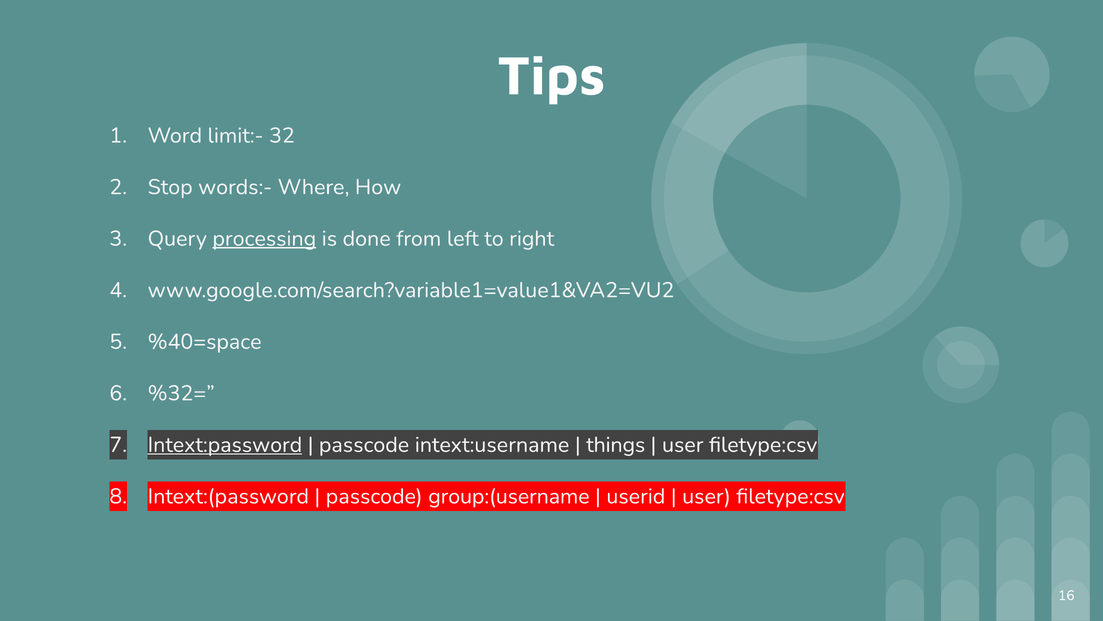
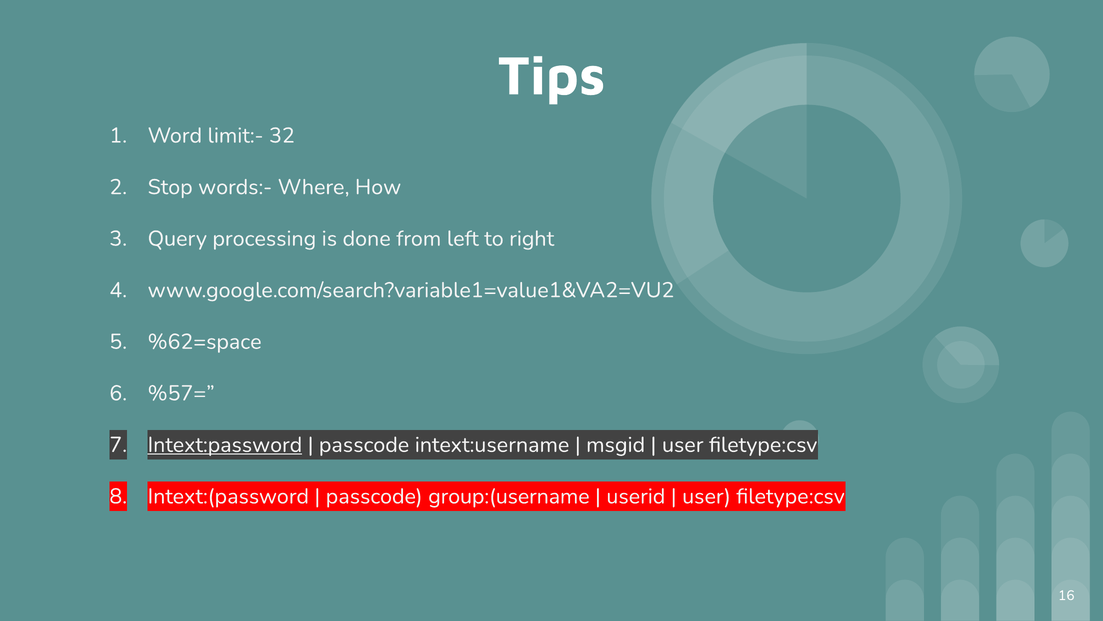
processing underline: present -> none (264, 238)
%40=space: %40=space -> %62=space (205, 341)
%32=: %32= -> %57= (181, 393)
things: things -> msgid (616, 444)
